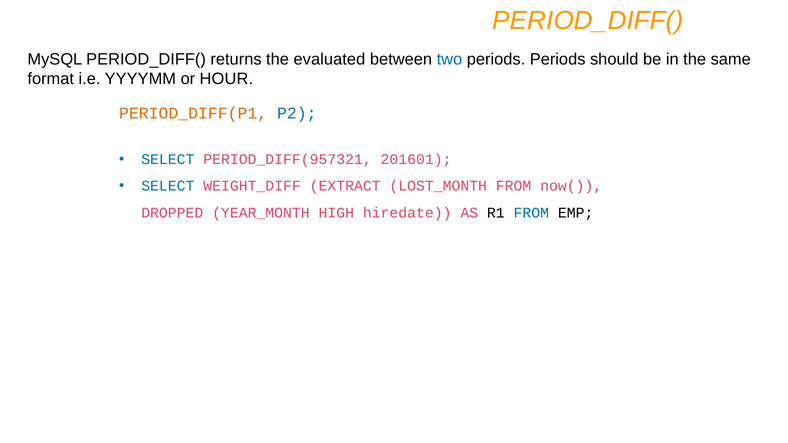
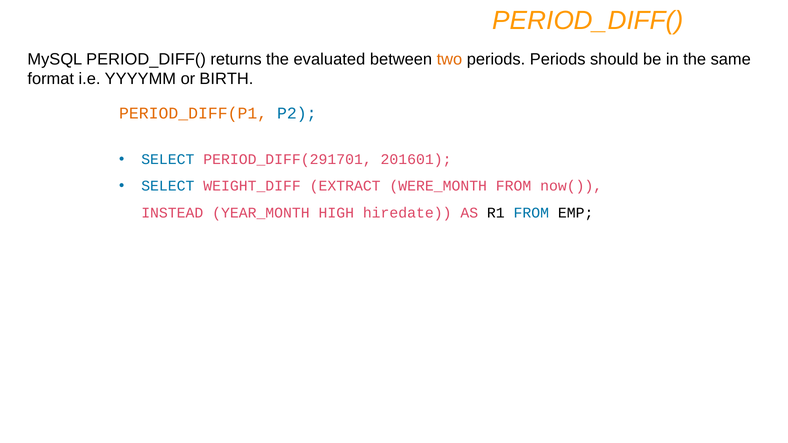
two colour: blue -> orange (449, 59)
HOUR: HOUR -> BIRTH (226, 79)
PERIOD_DIFF(957321: PERIOD_DIFF(957321 -> PERIOD_DIFF(291701 (288, 160)
LOST_MONTH: LOST_MONTH -> WERE_MONTH (438, 186)
DROPPED: DROPPED -> INSTEAD (172, 213)
